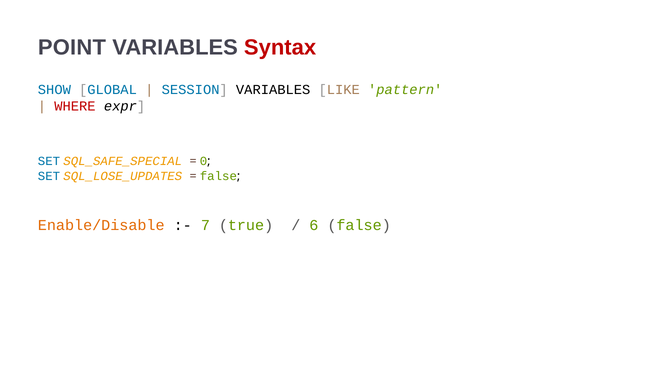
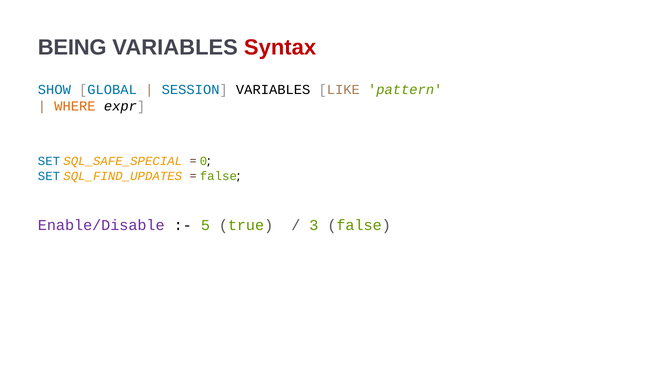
POINT: POINT -> BEING (72, 48)
WHERE colour: red -> orange (75, 107)
SQL_LOSE_UPDATES: SQL_LOSE_UPDATES -> SQL_FIND_UPDATES (123, 176)
Enable/Disable colour: orange -> purple (101, 225)
7: 7 -> 5 (205, 225)
6: 6 -> 3 (314, 225)
